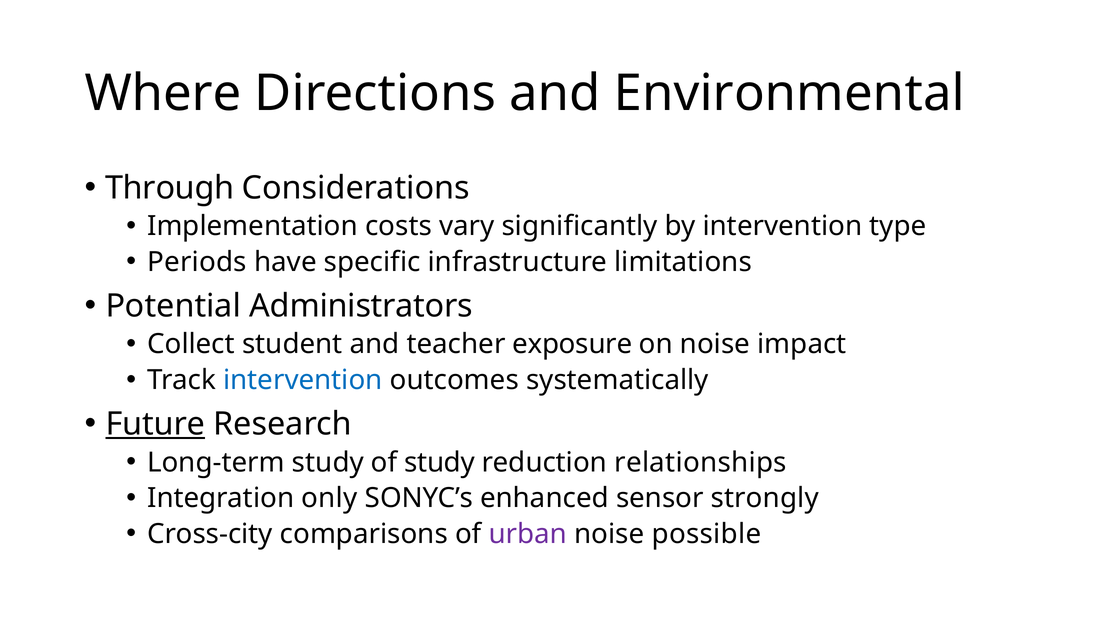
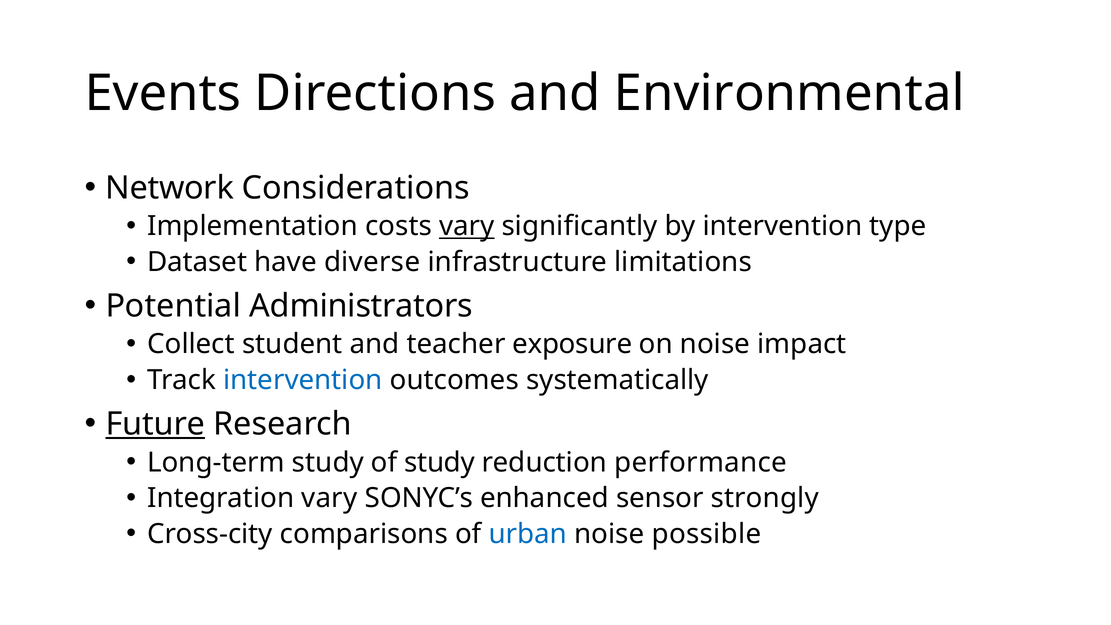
Where: Where -> Events (163, 93)
Through: Through -> Network (170, 188)
vary underline: none -> present (467, 226)
Periods: Periods -> Dataset (197, 262)
specific: specific -> diverse (372, 262)
relationships: relationships -> performance (701, 462)
Integration only: only -> vary (329, 498)
urban colour: purple -> blue (528, 534)
